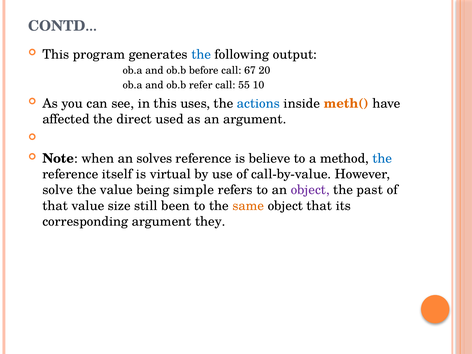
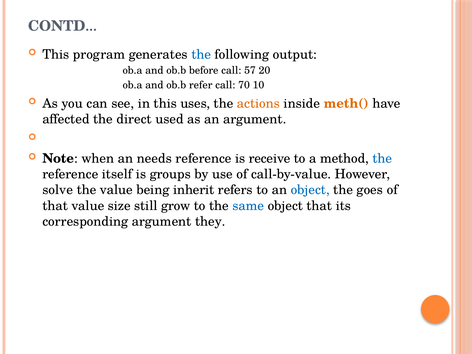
67: 67 -> 57 (250, 70)
55: 55 -> 70 (244, 85)
actions colour: blue -> orange (258, 103)
solves: solves -> needs (154, 159)
believe: believe -> receive (270, 159)
virtual: virtual -> groups (170, 174)
simple: simple -> inherit (194, 190)
object colour: purple -> blue (310, 190)
past: past -> goes (370, 190)
been: been -> grow (176, 206)
same colour: orange -> blue (248, 206)
